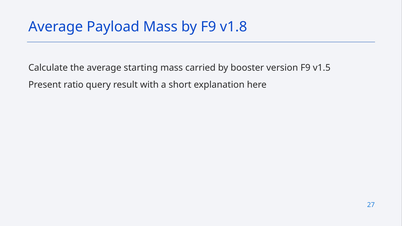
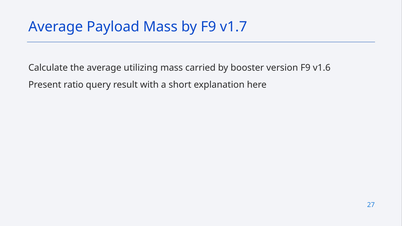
v1.8: v1.8 -> v1.7 (234, 27)
starting: starting -> utilizing (141, 68)
v1.5: v1.5 -> v1.6 (322, 68)
